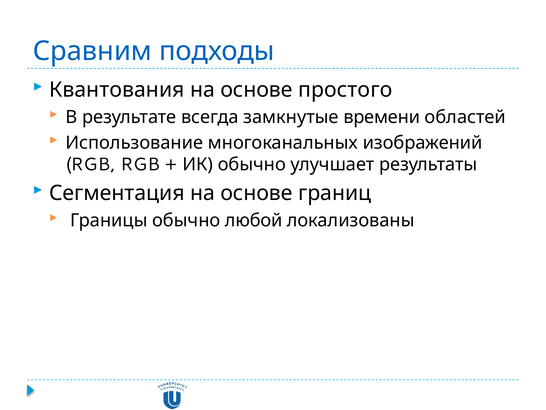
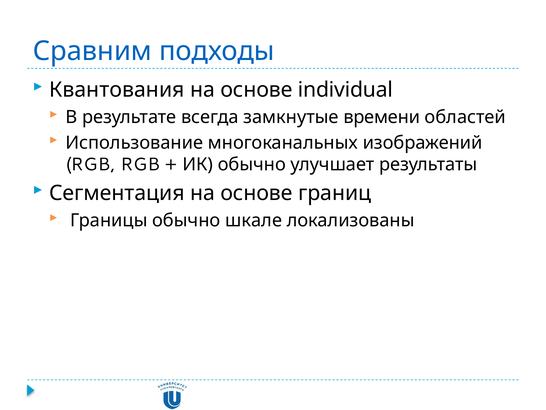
простого: простого -> individual (345, 90)
любой: любой -> шкале (254, 220)
